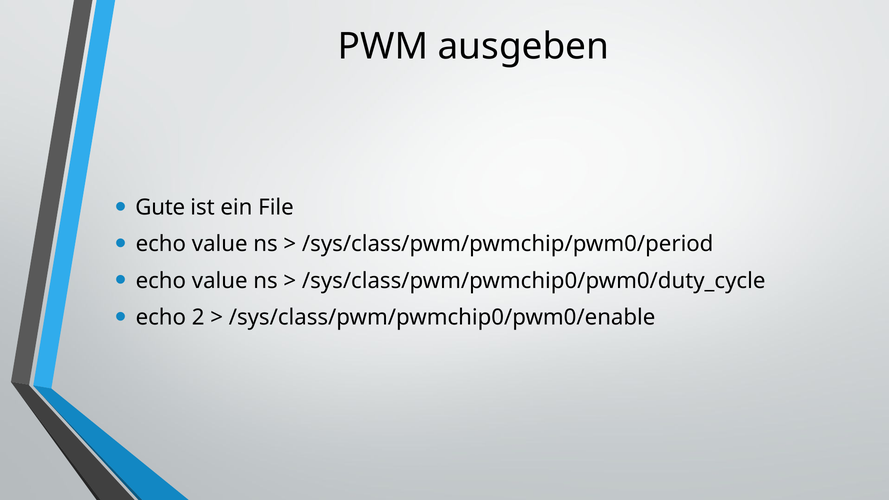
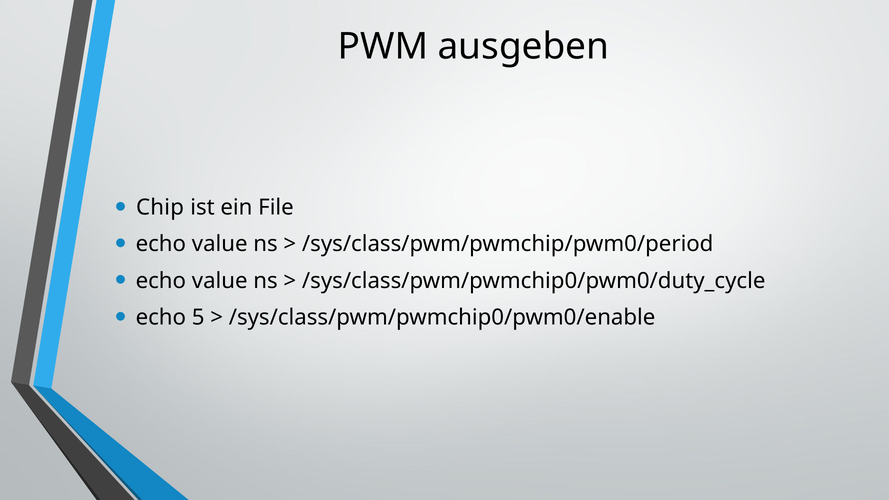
Gute: Gute -> Chip (160, 207)
2: 2 -> 5 (198, 317)
